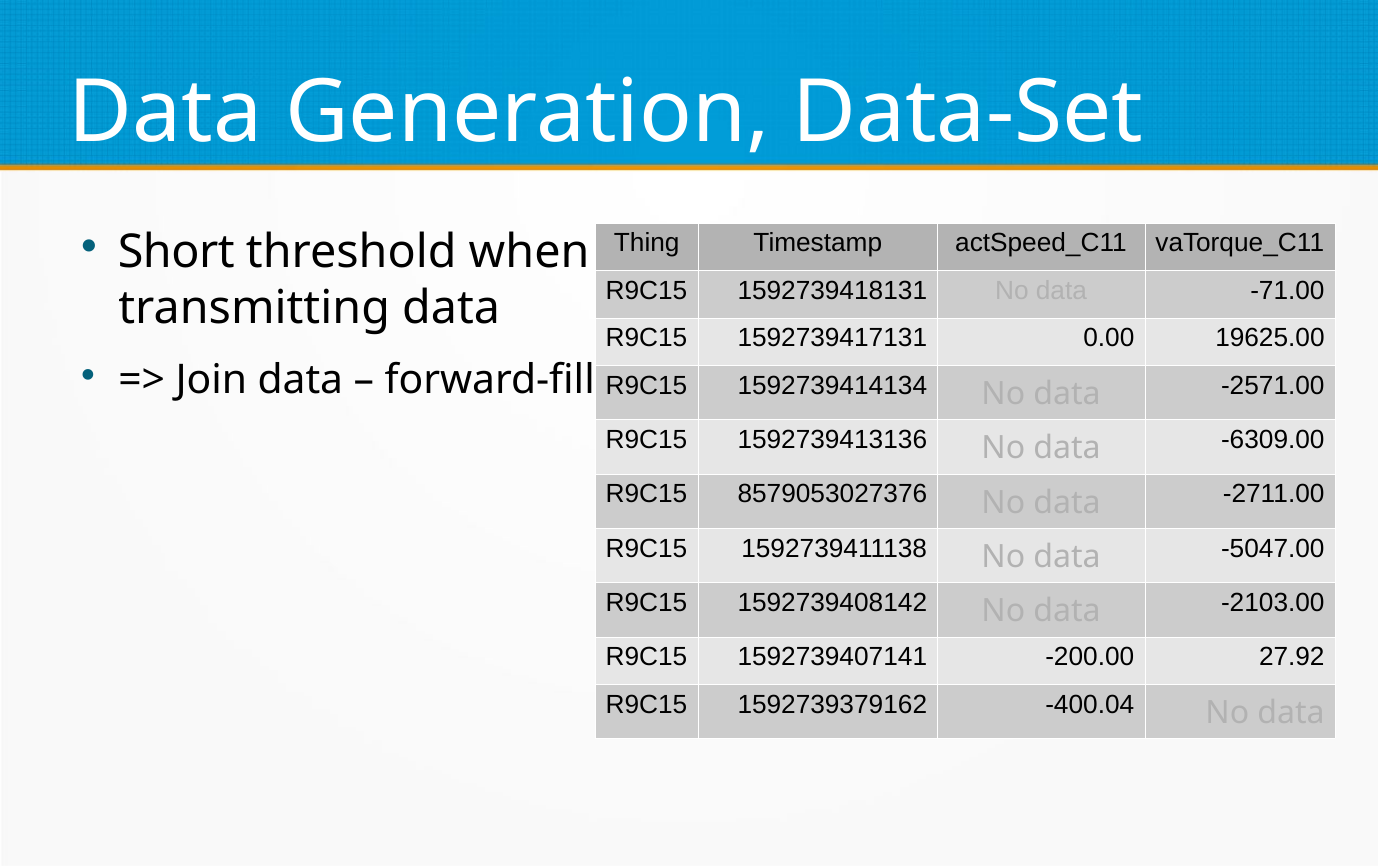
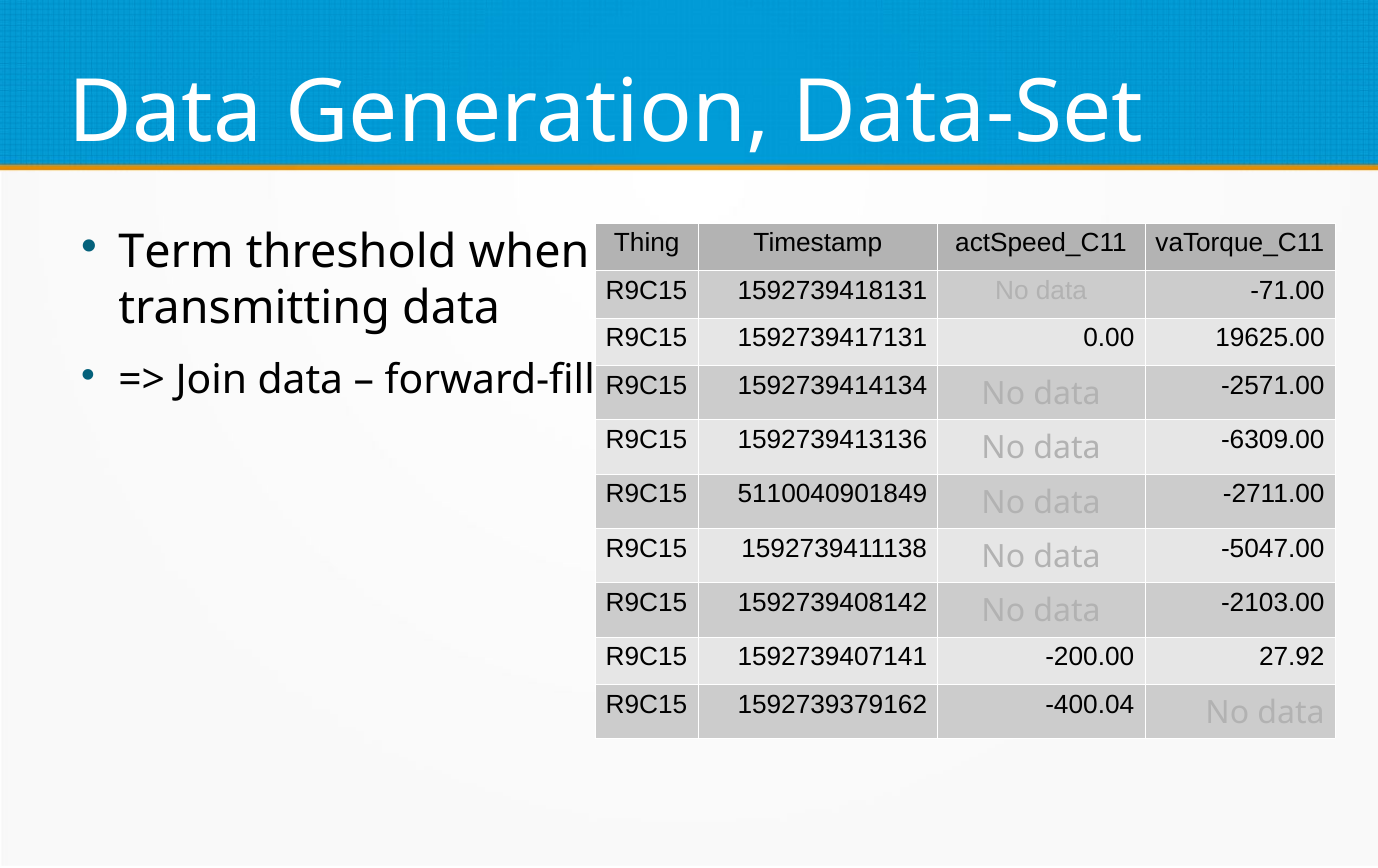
Short: Short -> Term (176, 252)
8579053027376: 8579053027376 -> 5110040901849 (832, 494)
